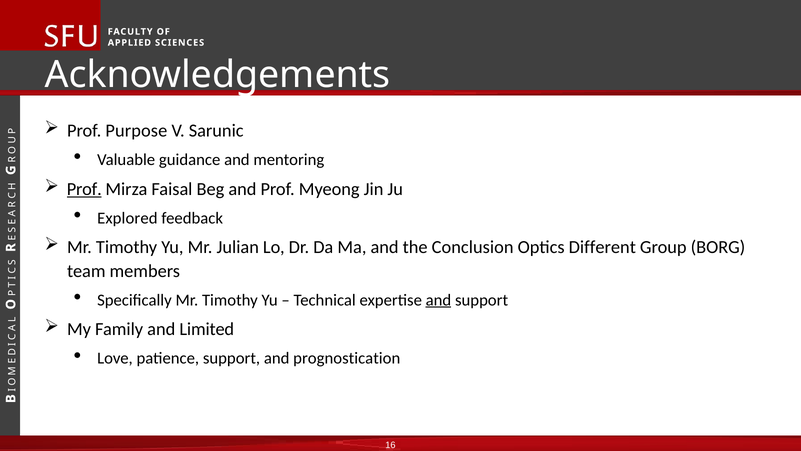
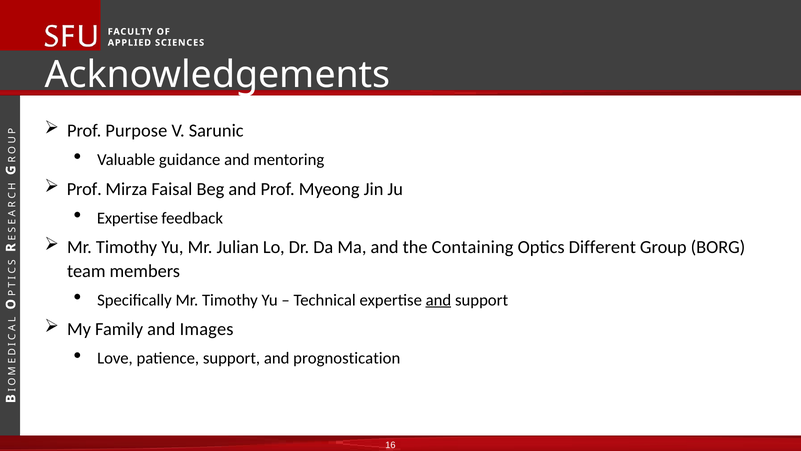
Prof underline: present -> none (84, 189)
Explored: Explored -> Expertise (127, 218)
Conclusion: Conclusion -> Containing (473, 247)
Limited: Limited -> Images (207, 329)
